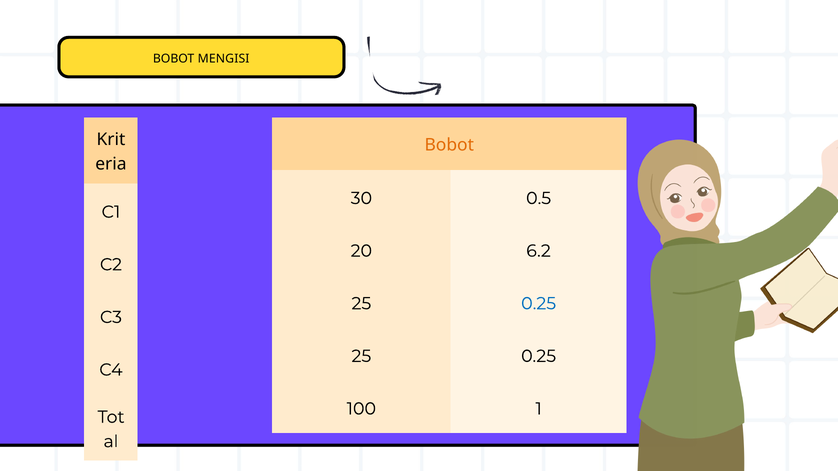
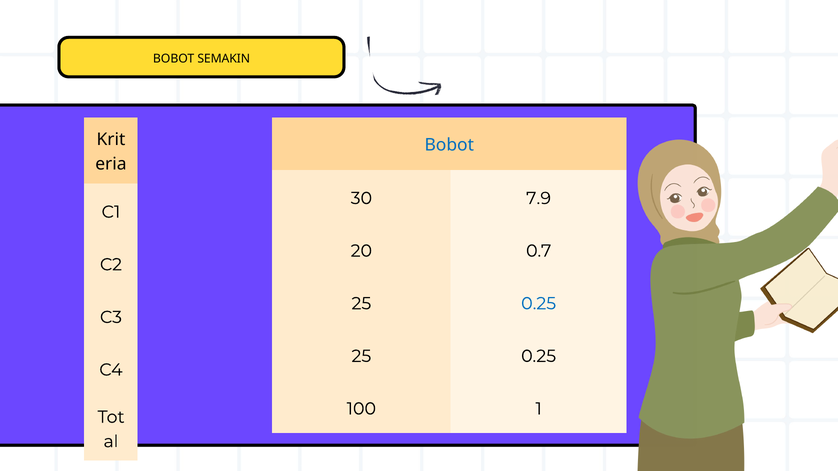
MENGISI: MENGISI -> SEMAKIN (224, 59)
Bobot colour: orange -> blue (449, 145)
0.5: 0.5 -> 7.9 (539, 198)
6.2: 6.2 -> 0.7 (539, 251)
